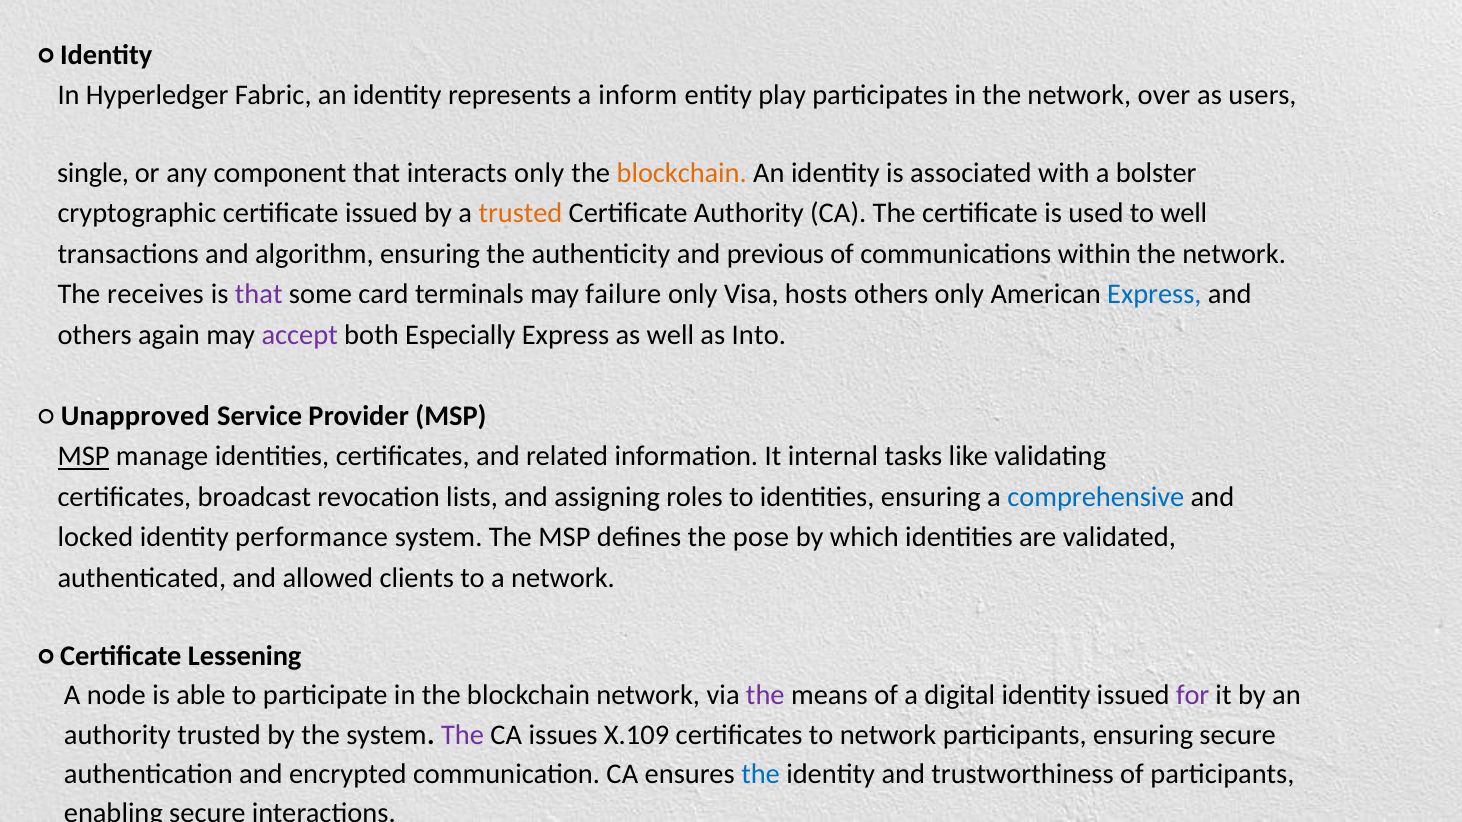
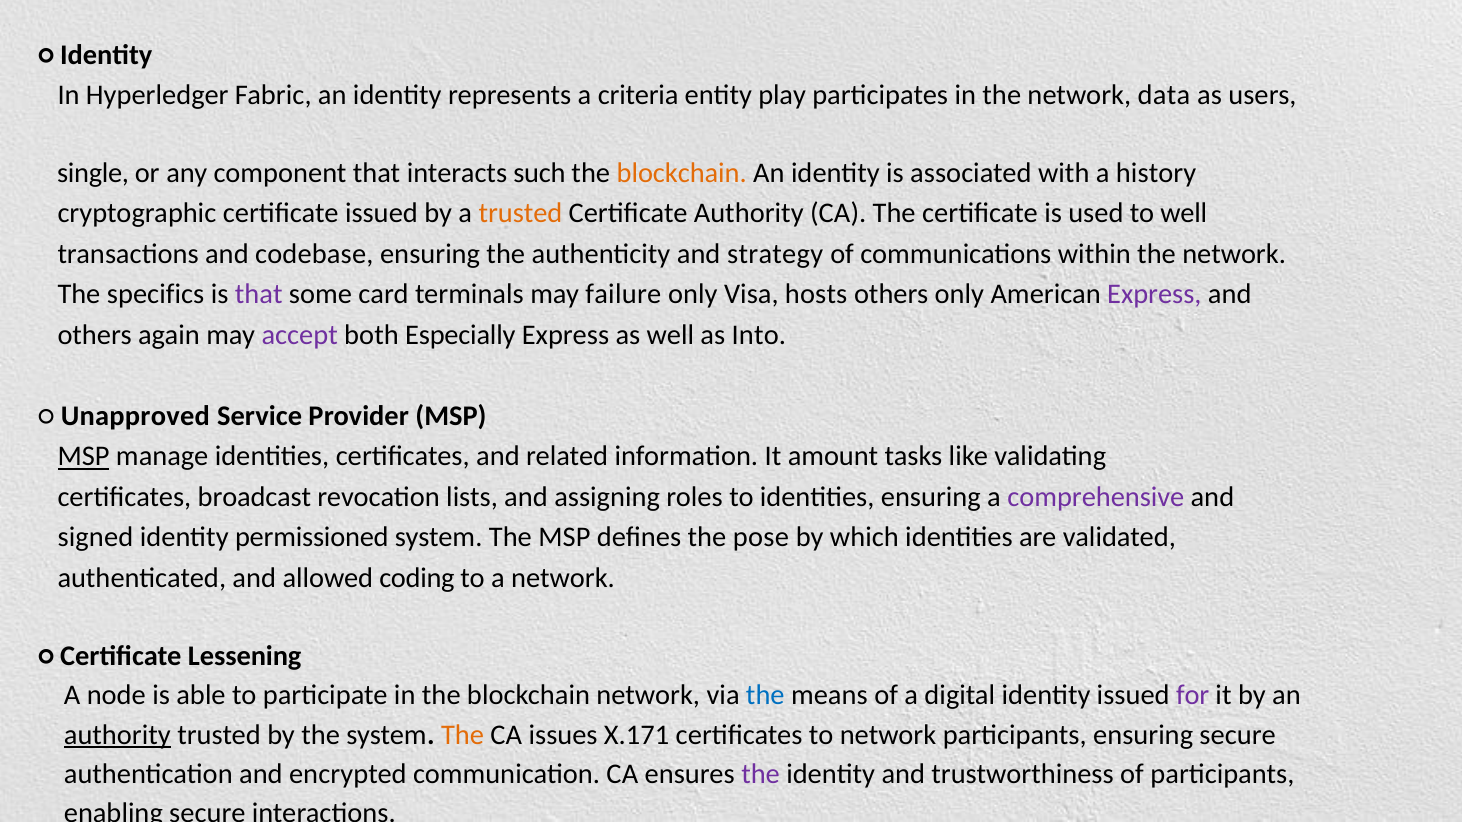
inform: inform -> criteria (638, 95)
over: over -> data (1164, 95)
interacts only: only -> such (539, 173)
bolster: bolster -> history (1156, 173)
algorithm: algorithm -> codebase (314, 254)
previous: previous -> strategy (775, 254)
receives: receives -> specifics (156, 295)
Express colour: blue -> purple (1154, 295)
internal: internal -> amount (833, 457)
comprehensive colour: blue -> purple (1096, 497)
locked: locked -> signed (95, 538)
performance: performance -> permissioned (312, 538)
clients: clients -> coding (417, 578)
the colour: purple -> blue (765, 696)
authority underline: none -> present (117, 735)
The colour: purple -> orange (463, 735)
X.109: X.109 -> X.171 (637, 735)
the colour: blue -> purple (761, 774)
